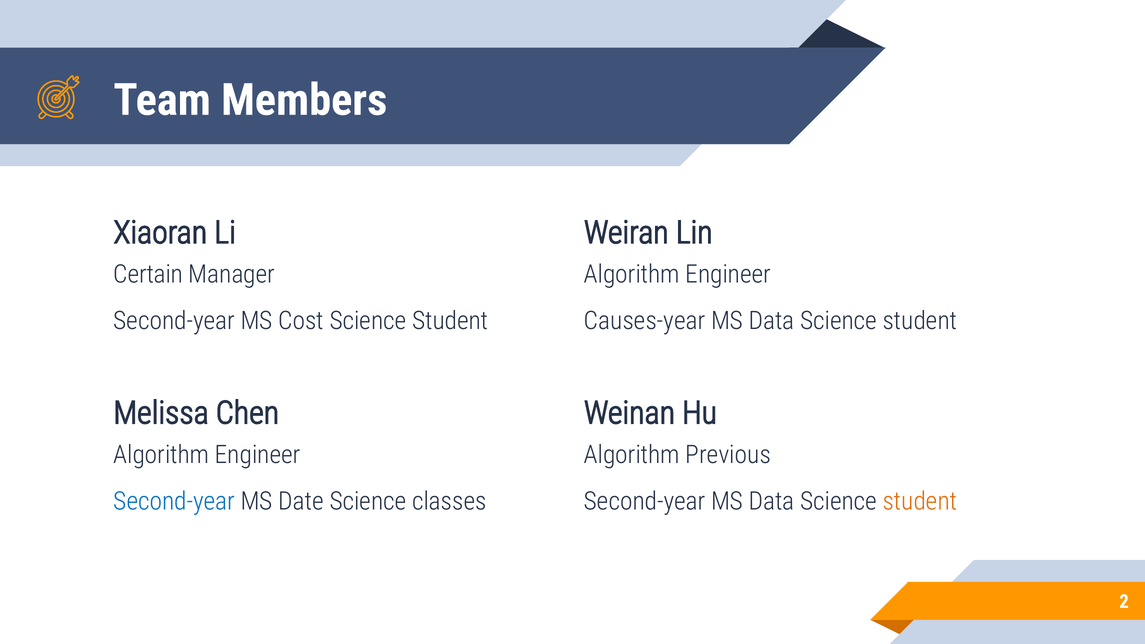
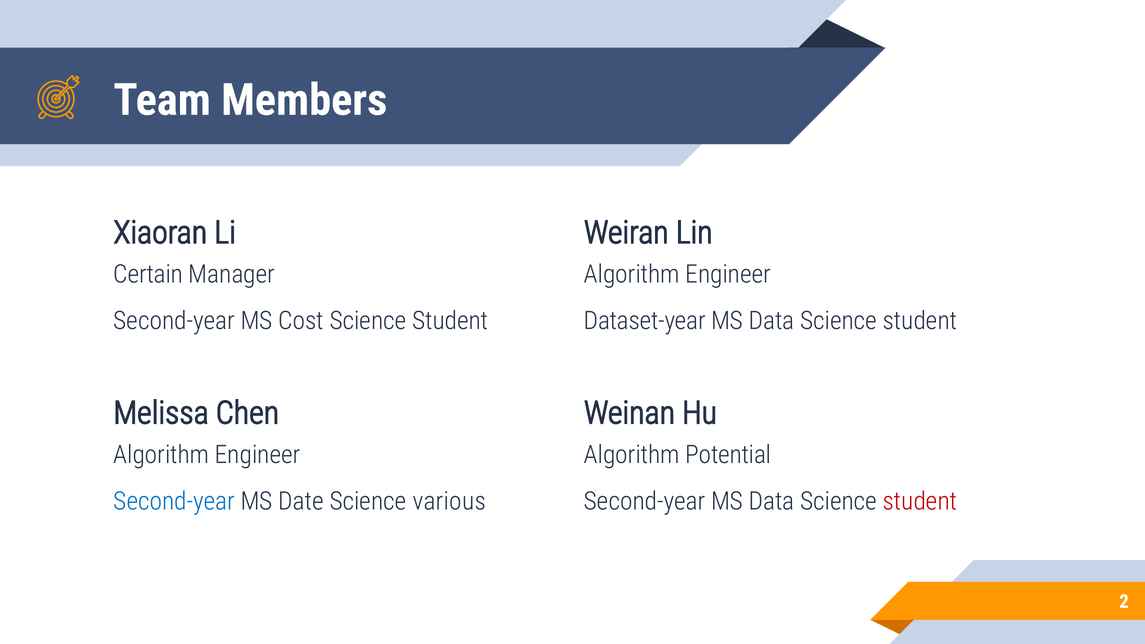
Causes-year: Causes-year -> Dataset-year (645, 321)
Previous: Previous -> Potential (728, 455)
classes: classes -> various (449, 501)
student colour: orange -> red (920, 501)
